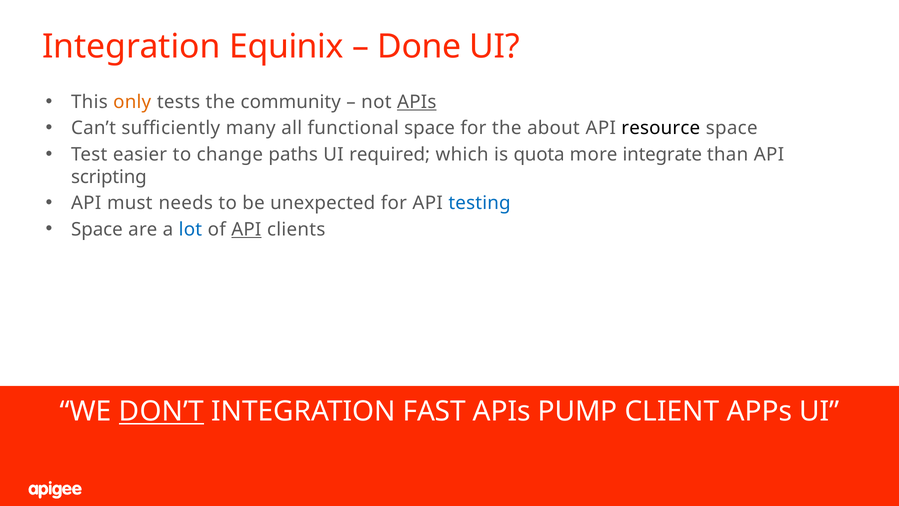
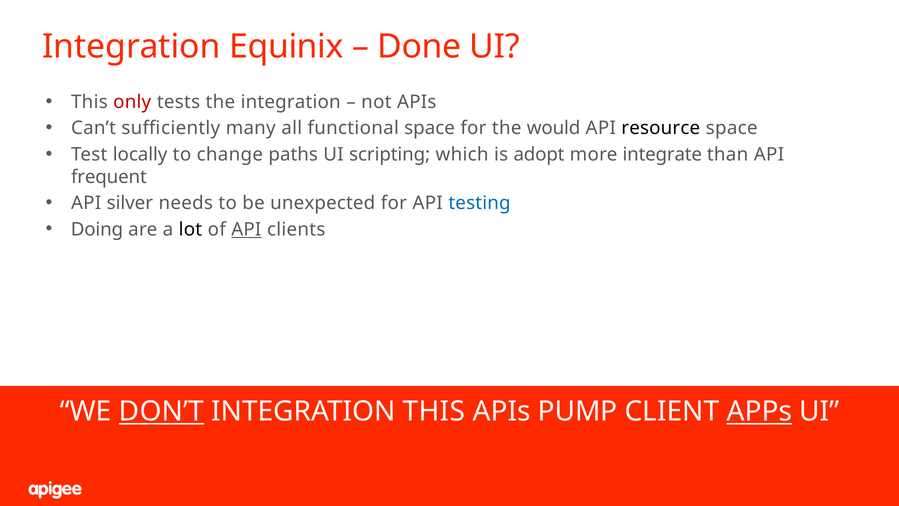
only colour: orange -> red (132, 102)
the community: community -> integration (291, 102)
APIs underline: present -> none (417, 102)
about: about -> would (554, 128)
easier: easier -> locally (140, 154)
required: required -> scripting (390, 154)
quota: quota -> adopt (539, 154)
scripting: scripting -> frequent (109, 177)
must: must -> silver (130, 203)
Space: Space -> Doing (97, 229)
lot colour: blue -> black (190, 229)
INTEGRATION FAST: FAST -> THIS (434, 412)
APPs underline: none -> present (759, 412)
